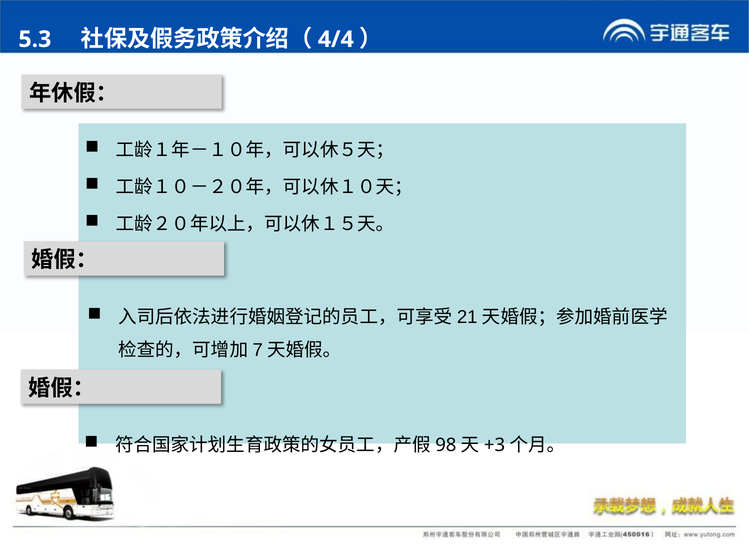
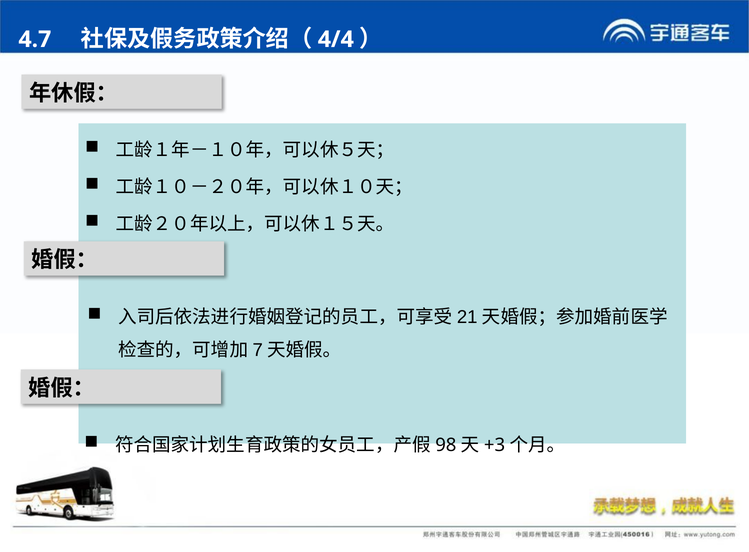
5.3: 5.3 -> 4.7 (35, 39)
